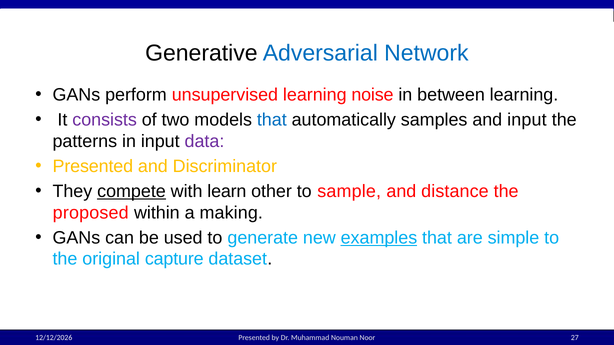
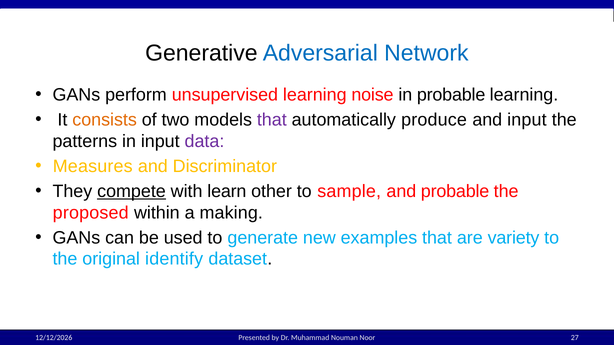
in between: between -> probable (451, 95)
consists colour: purple -> orange (105, 120)
that colour: blue -> purple (272, 120)
samples: samples -> produce (434, 120)
Presented: Presented -> Measures (93, 166)
and distance: distance -> probable (455, 191)
examples underline: present -> none (379, 238)
simple: simple -> variety (514, 238)
capture: capture -> identify (174, 259)
